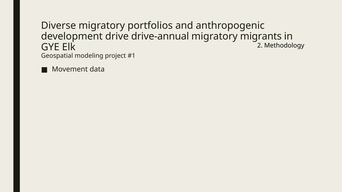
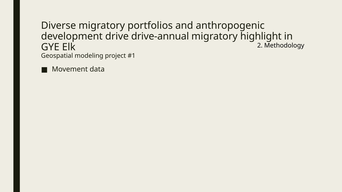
migrants: migrants -> highlight (261, 36)
